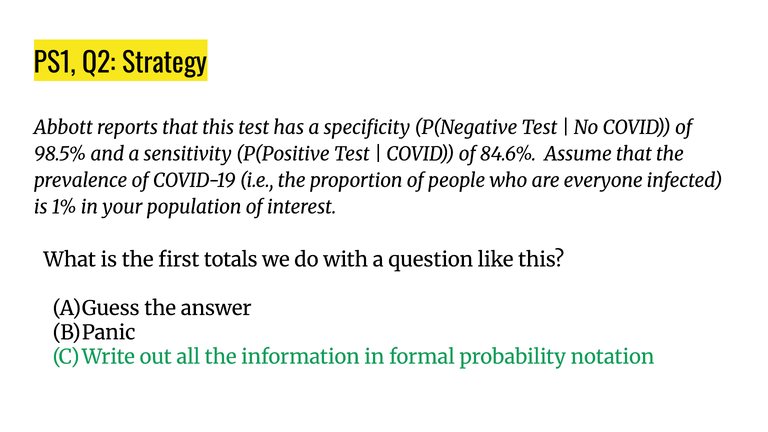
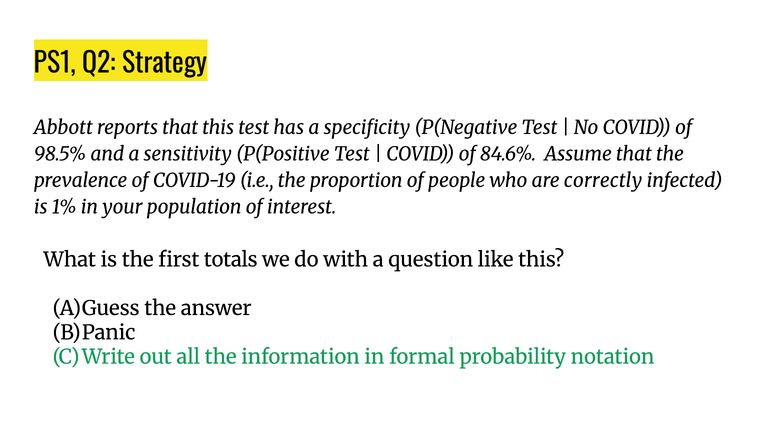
everyone: everyone -> correctly (603, 181)
